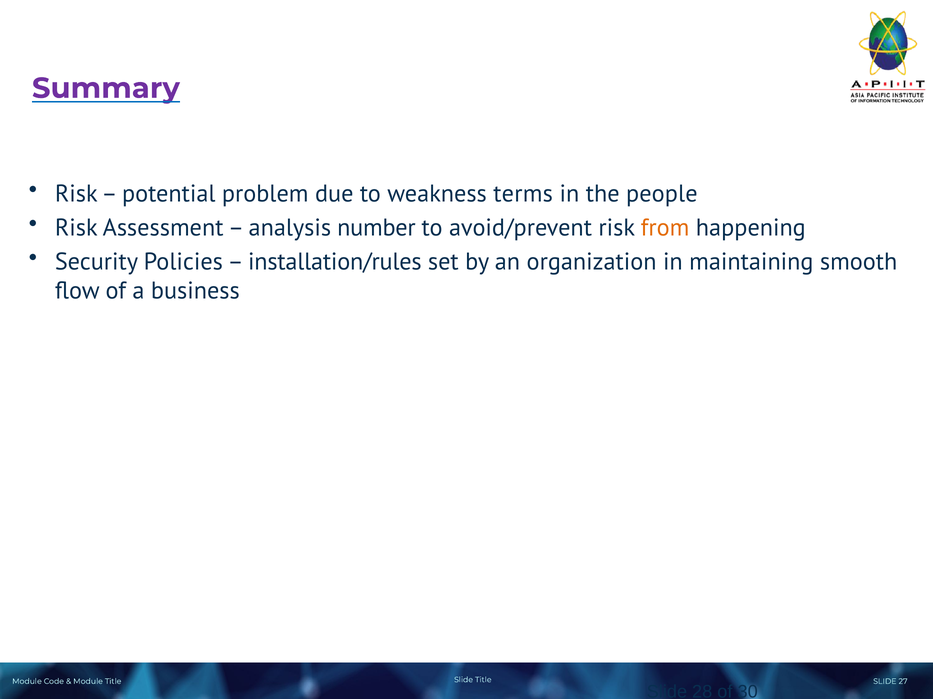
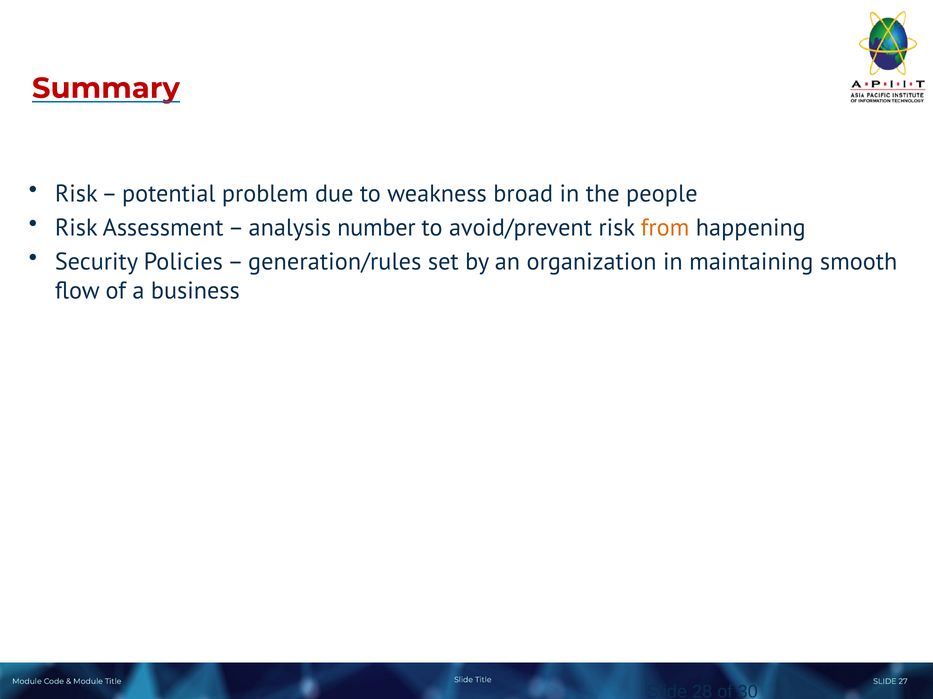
Summary colour: purple -> red (106, 88)
terms: terms -> broad (523, 194)
installation/rules: installation/rules -> generation/rules (335, 262)
